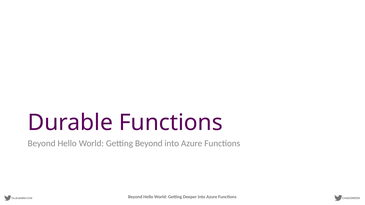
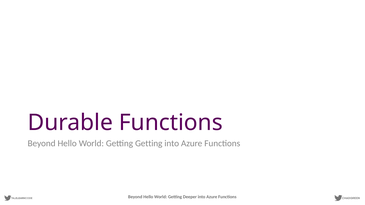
Getting Beyond: Beyond -> Getting (149, 144)
